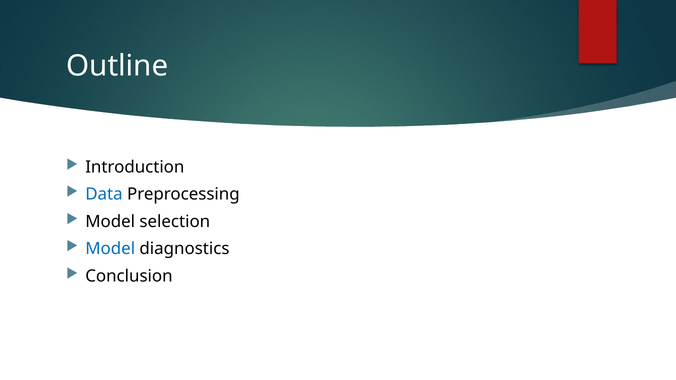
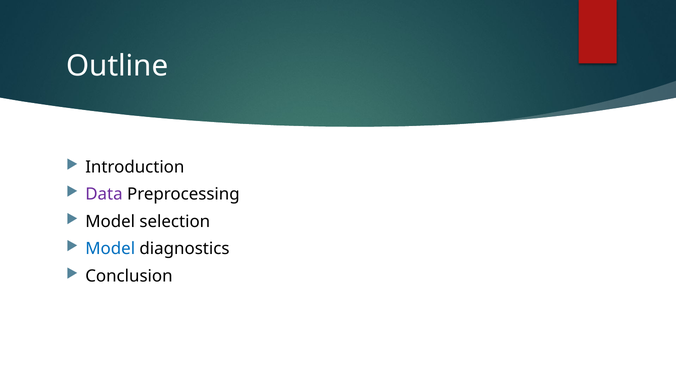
Data colour: blue -> purple (104, 194)
